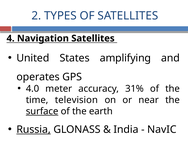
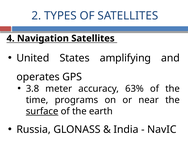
4.0: 4.0 -> 3.8 (33, 89)
31%: 31% -> 63% (135, 89)
television: television -> programs (76, 100)
Russia underline: present -> none (34, 129)
